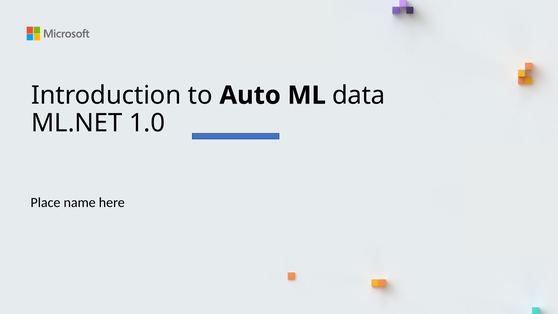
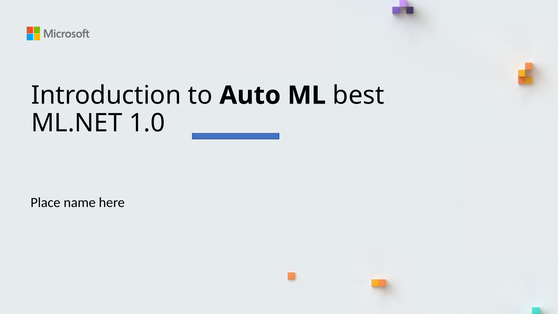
data: data -> best (358, 95)
